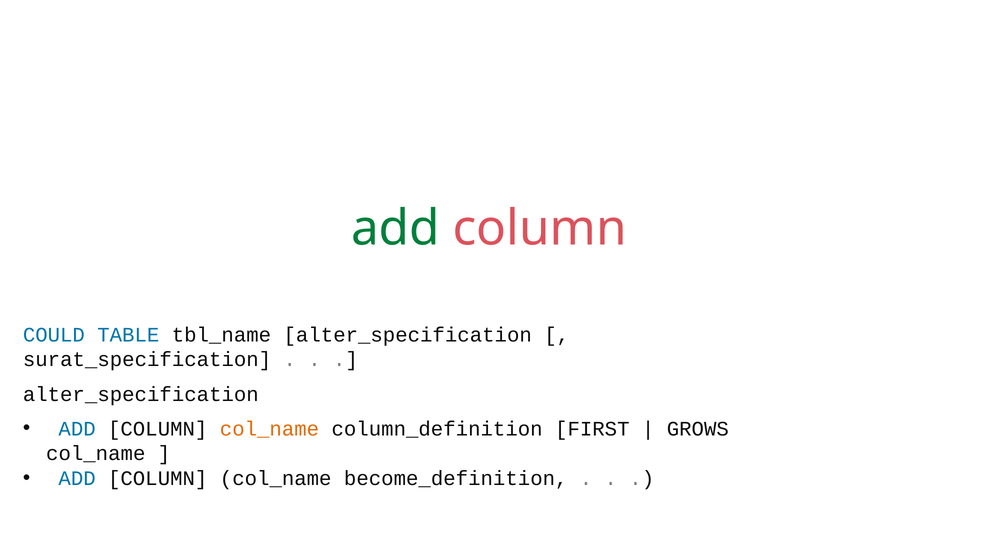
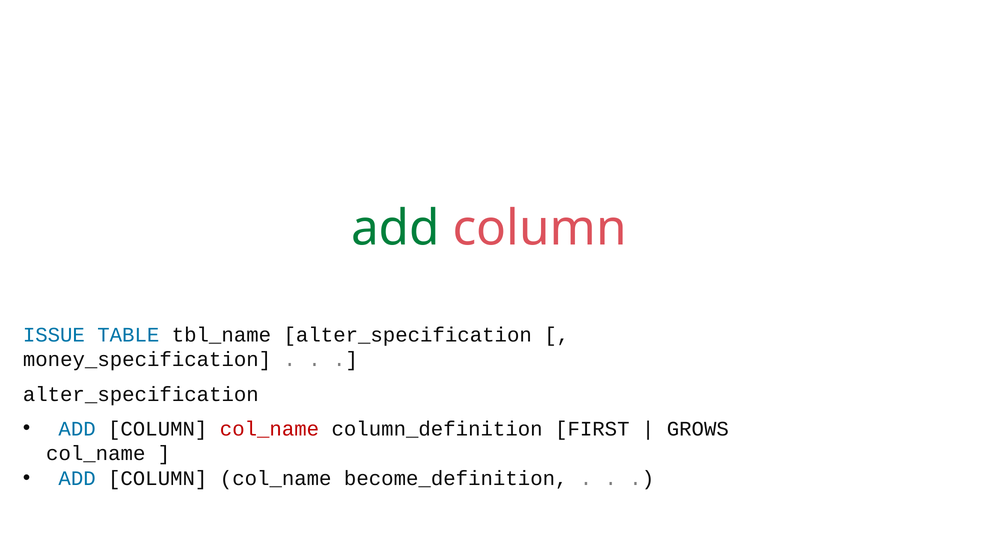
COULD: COULD -> ISSUE (54, 335)
surat_specification: surat_specification -> money_specification (147, 360)
col_name colour: orange -> red (269, 429)
